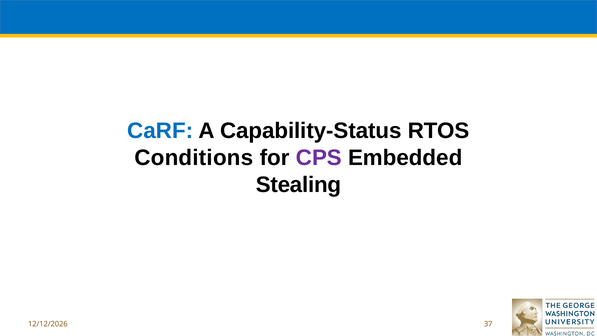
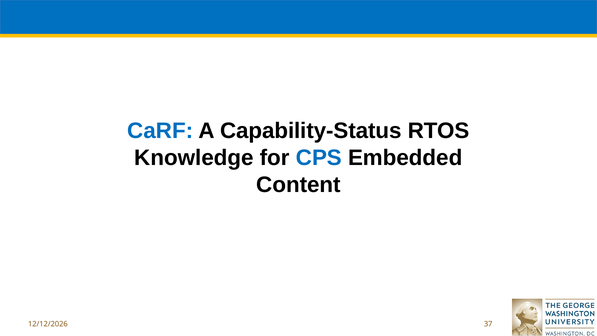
Conditions: Conditions -> Knowledge (194, 158)
CPS colour: purple -> blue (319, 158)
Stealing: Stealing -> Content (298, 185)
